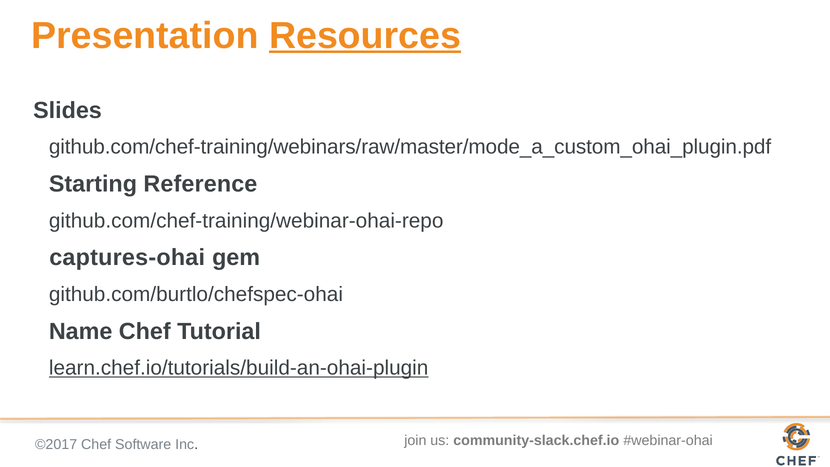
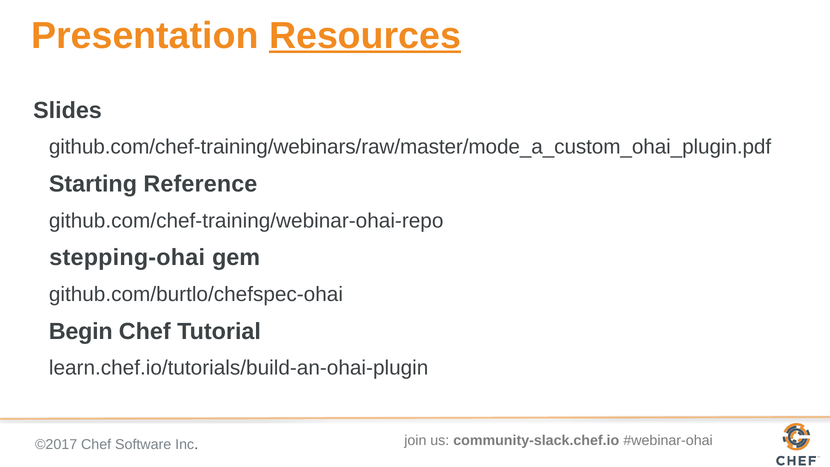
captures-ohai: captures-ohai -> stepping-ohai (127, 258)
Name: Name -> Begin (81, 331)
learn.chef.io/tutorials/build-an-ohai-plugin underline: present -> none (239, 368)
